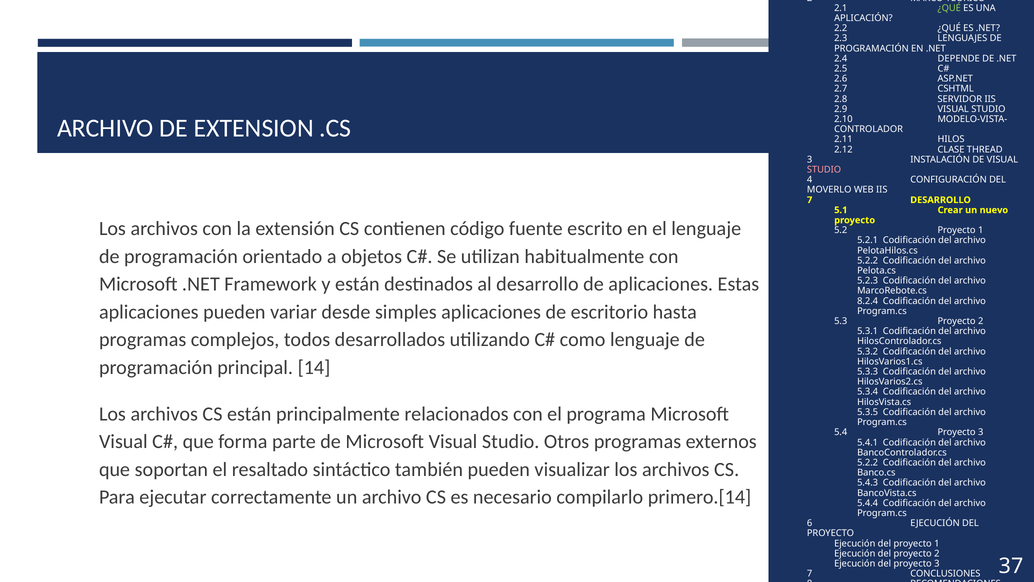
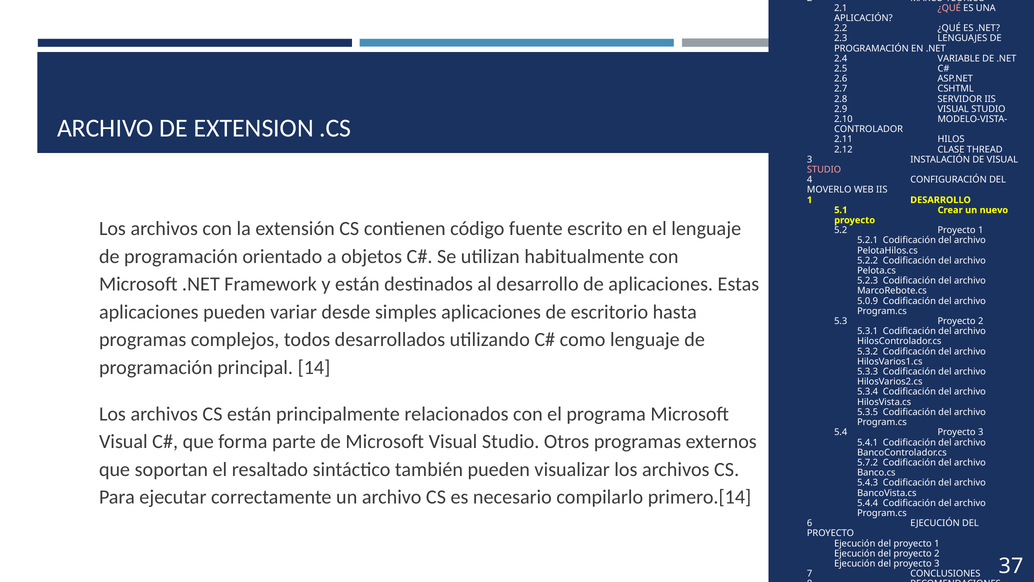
¿QUÉ colour: light green -> pink (949, 8)
DEPENDE: DEPENDE -> VARIABLE (959, 59)
7: 7 -> 1 (810, 200)
8.2.4: 8.2.4 -> 5.0.9 (868, 301)
5.2.2: 5.2.2 -> 5.7.2 (868, 462)
